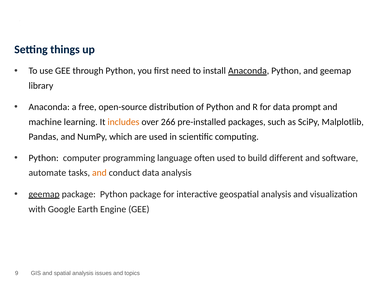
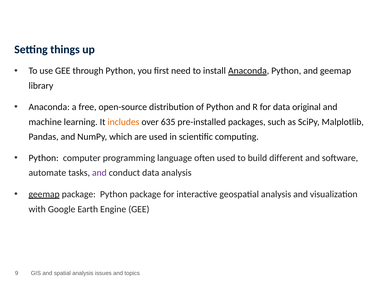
prompt: prompt -> original (306, 107)
266: 266 -> 635 (168, 122)
and colour: orange -> purple (99, 173)
